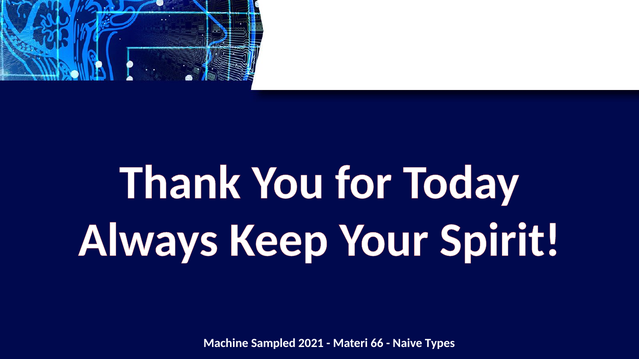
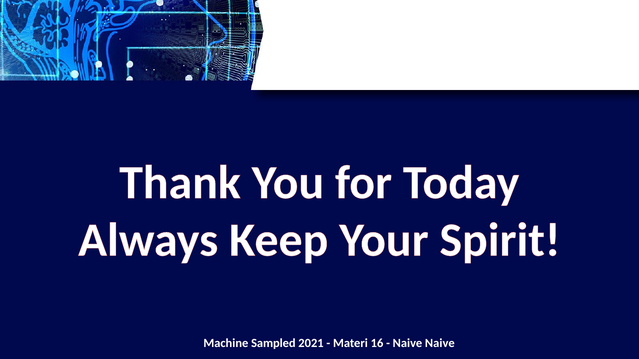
66: 66 -> 16 (377, 343)
Naive Types: Types -> Naive (440, 343)
